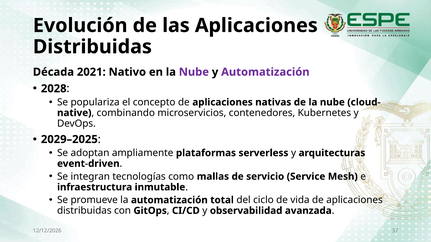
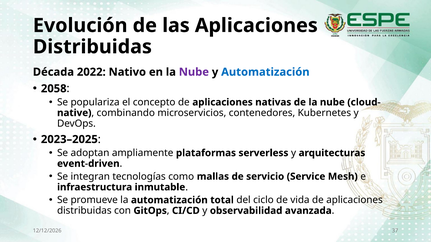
2021: 2021 -> 2022 (91, 72)
Automatización colour: purple -> blue (265, 72)
2028: 2028 -> 2058 (54, 89)
2029–2025: 2029–2025 -> 2023–2025 (69, 140)
